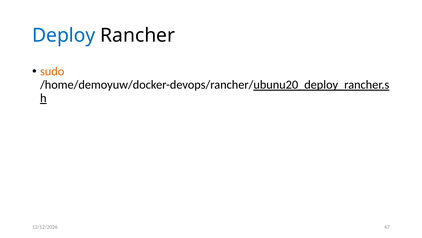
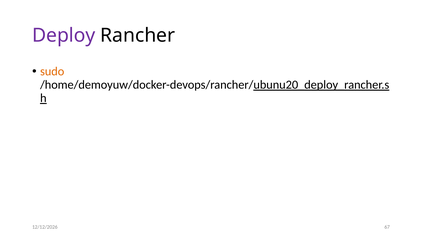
Deploy colour: blue -> purple (64, 35)
